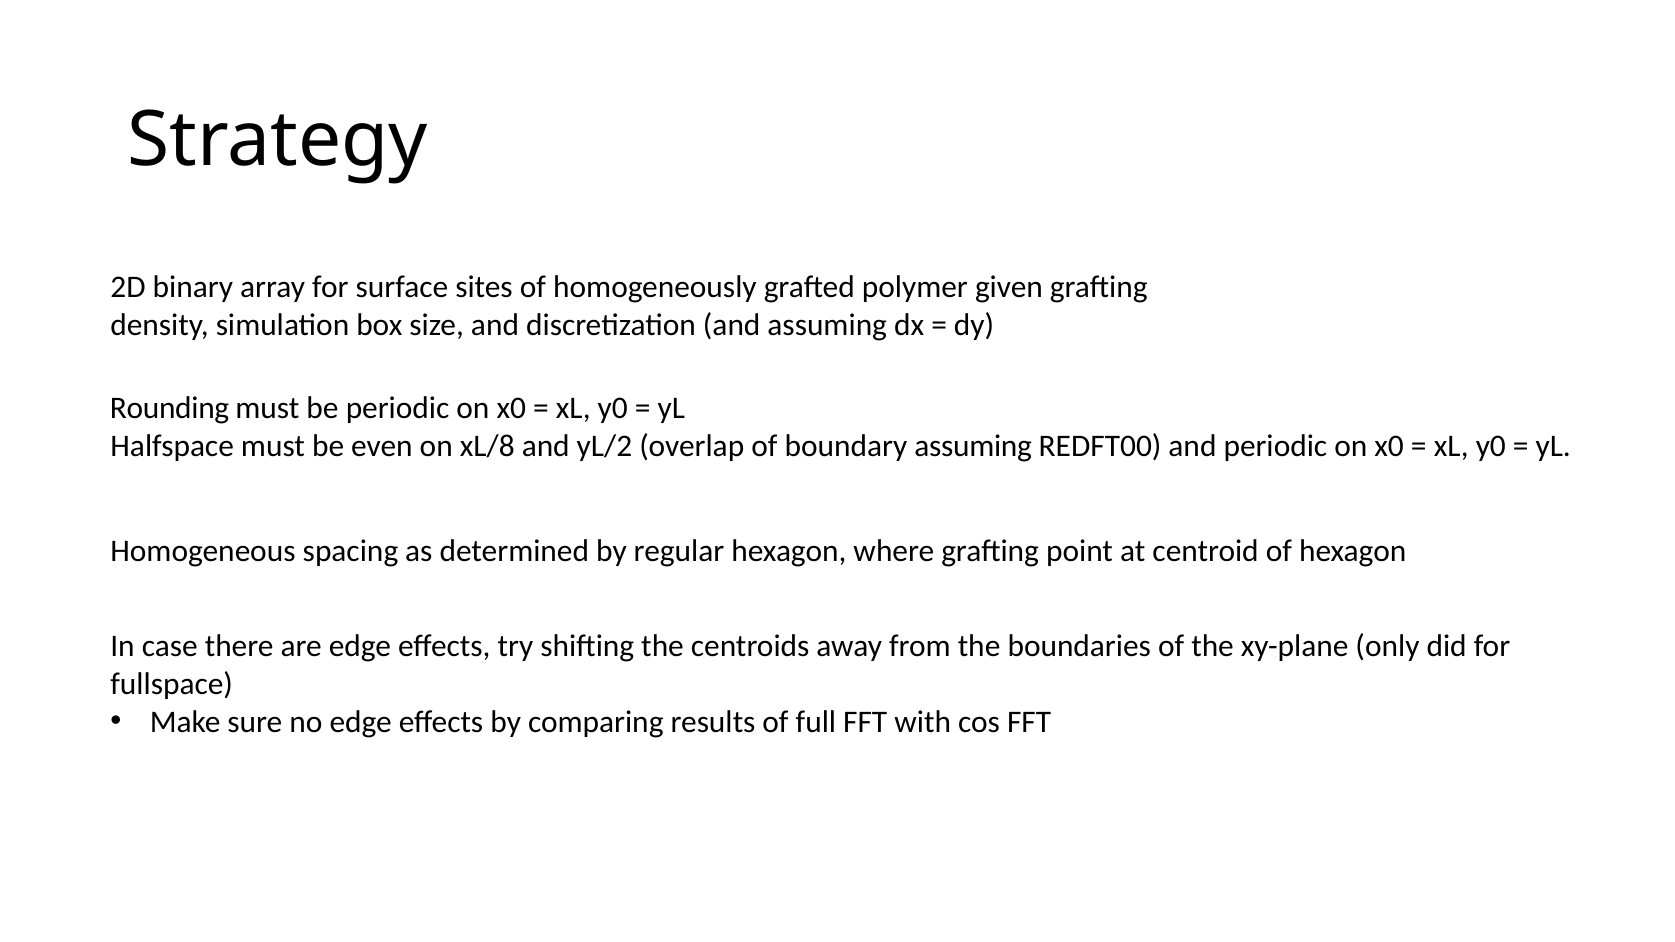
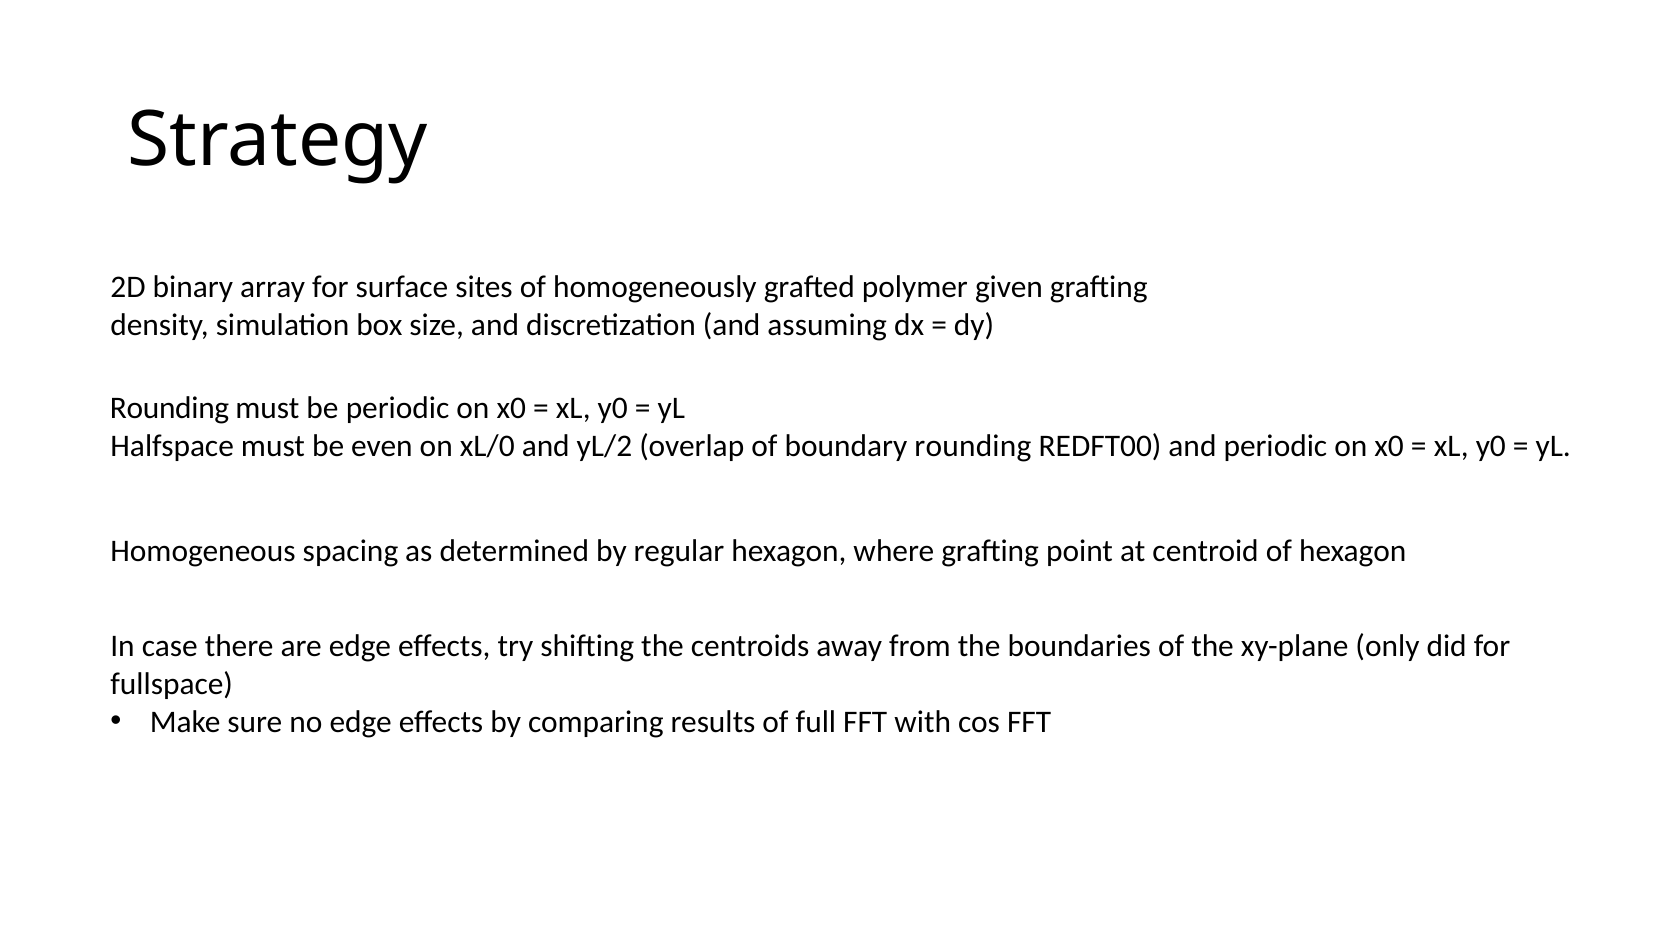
xL/8: xL/8 -> xL/0 (487, 446)
boundary assuming: assuming -> rounding (973, 446)
